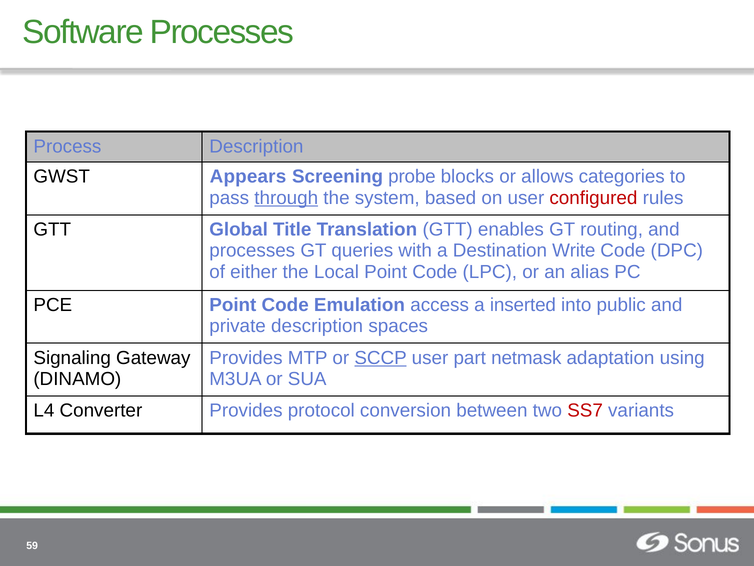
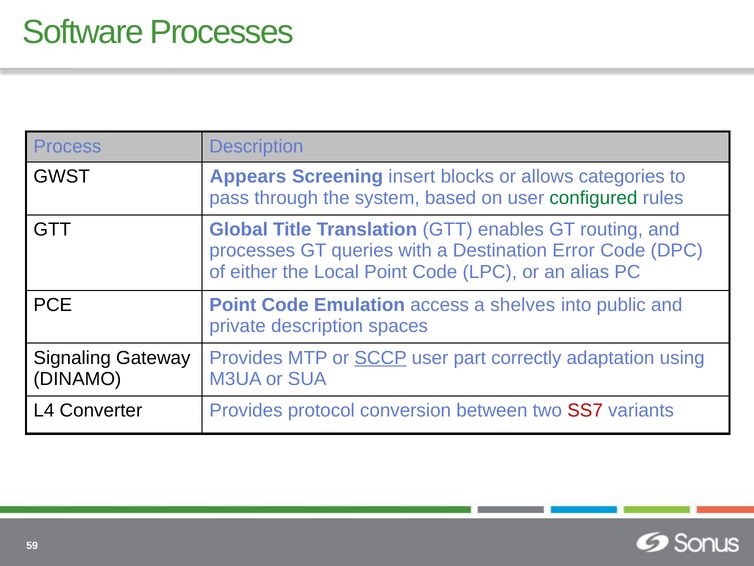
probe: probe -> insert (412, 177)
through underline: present -> none (286, 198)
configured colour: red -> green (593, 198)
Write: Write -> Error (574, 250)
inserted: inserted -> shelves (523, 305)
netmask: netmask -> correctly (526, 358)
